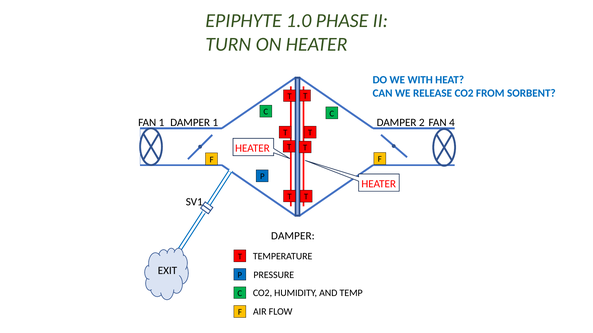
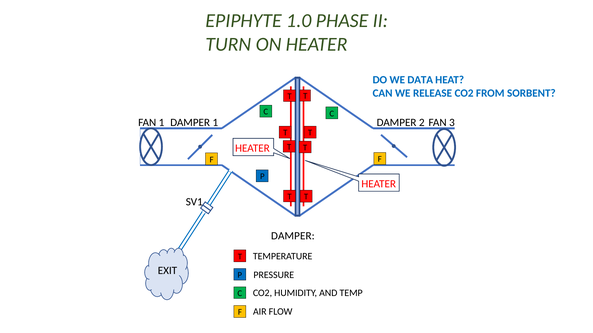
WITH: WITH -> DATA (420, 80)
4: 4 -> 3 (452, 123)
